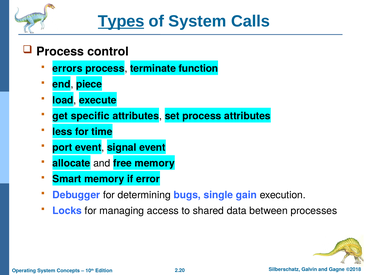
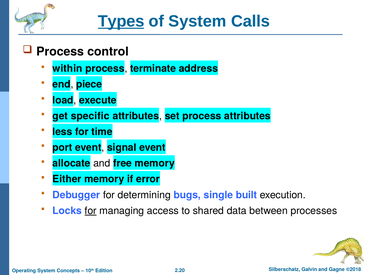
errors: errors -> within (67, 69)
function: function -> address (198, 69)
Smart: Smart -> Either (67, 179)
gain: gain -> built (247, 195)
for underline: none -> present (91, 211)
